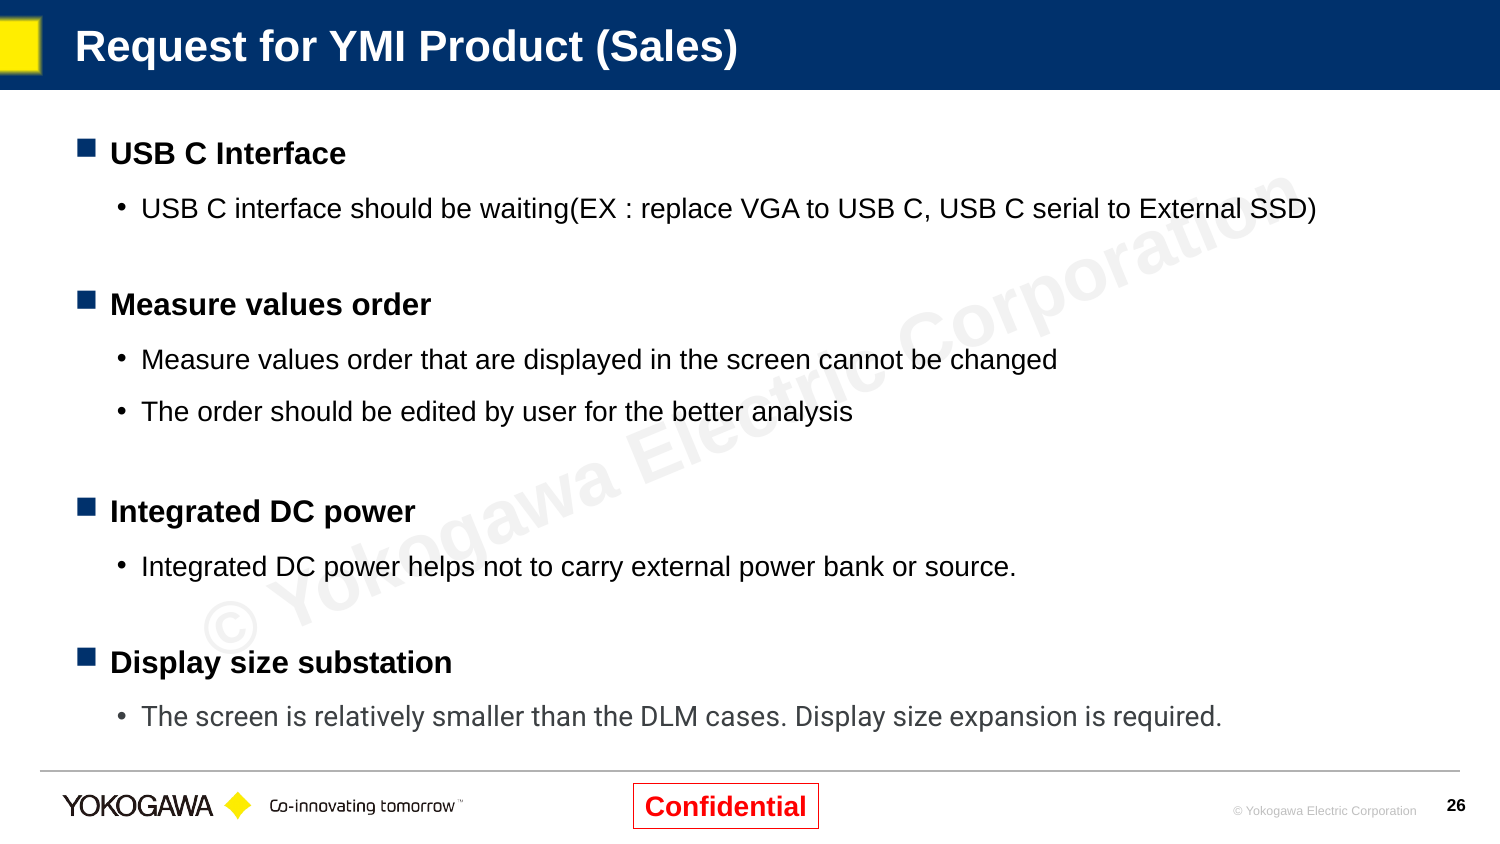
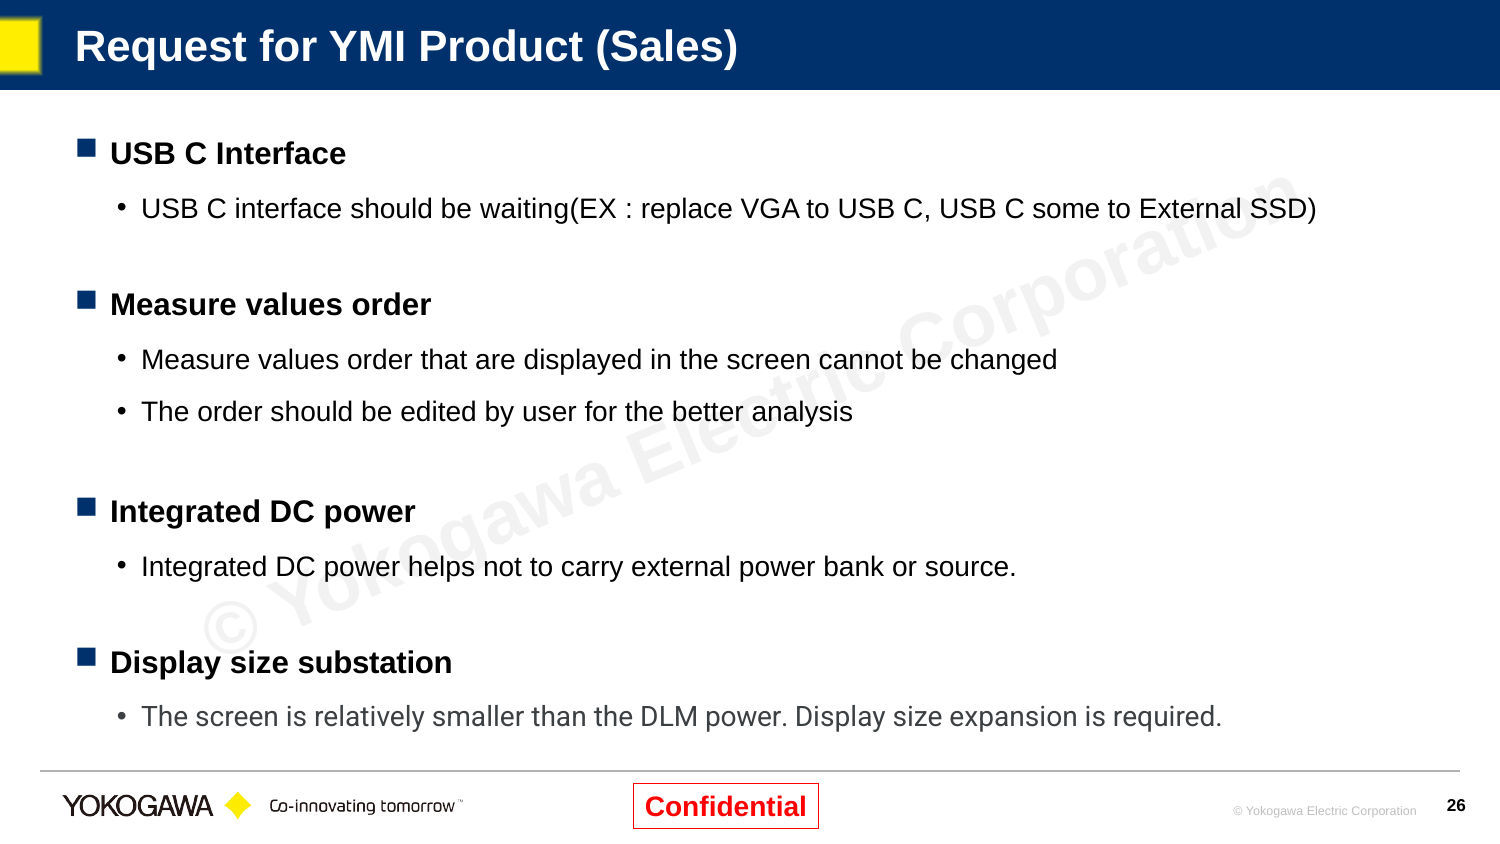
serial: serial -> some (1066, 209)
DLM cases: cases -> power (747, 717)
